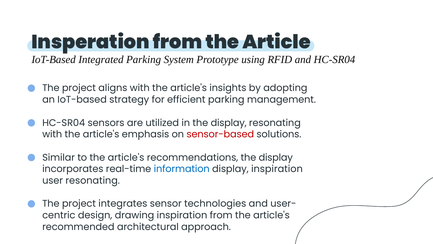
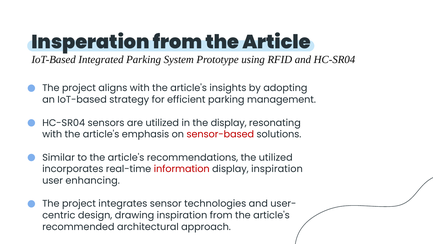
recommendations the display: display -> utilized (276, 157)
information colour: blue -> red (182, 169)
user resonating: resonating -> enhancing (93, 180)
